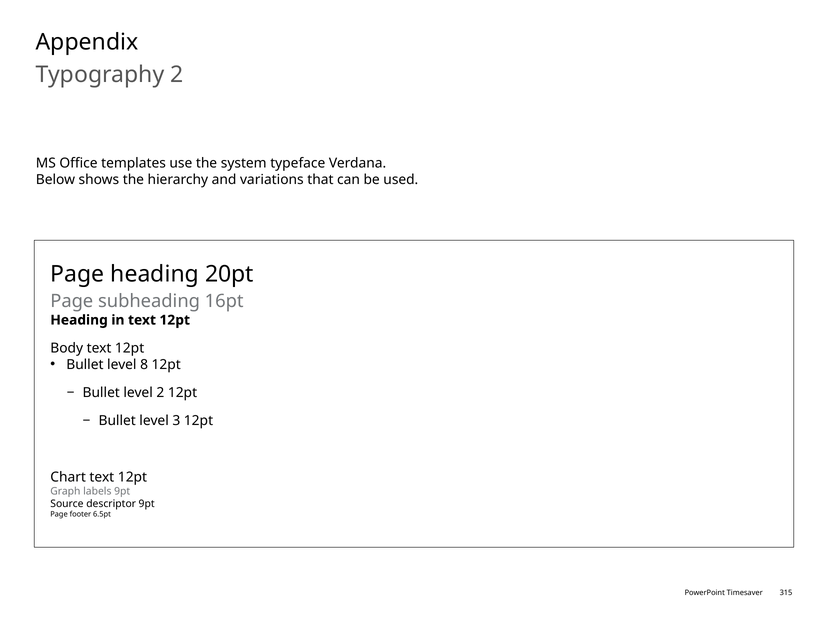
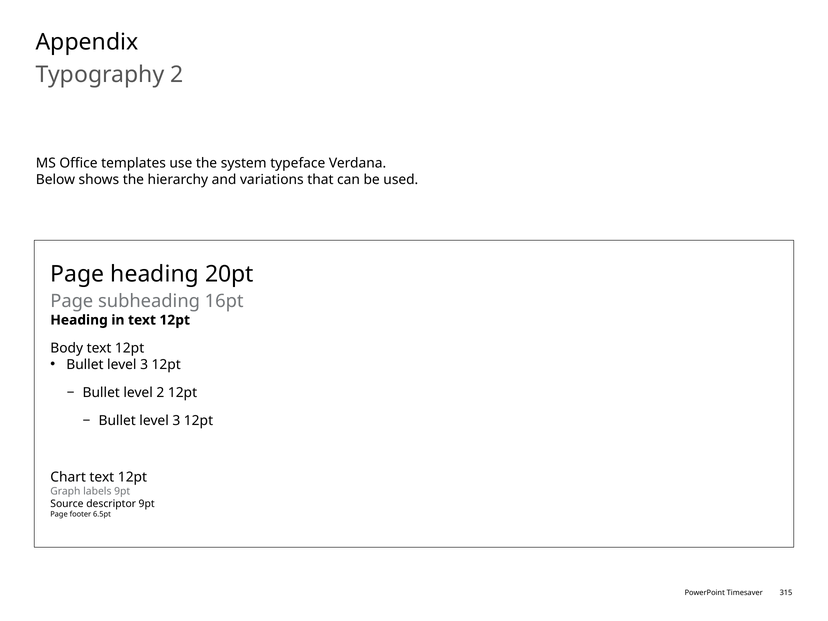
8: 8 -> 3 (144, 365)
